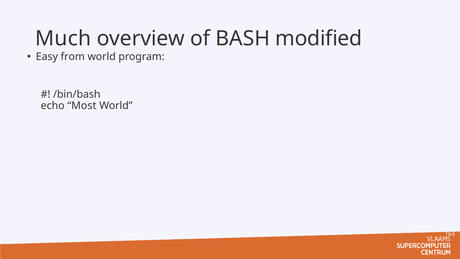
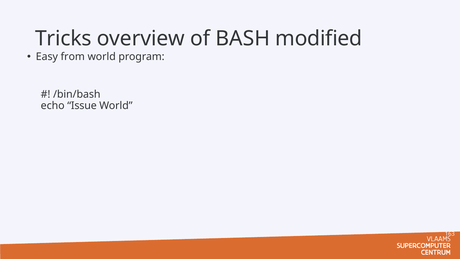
Much: Much -> Tricks (63, 39)
Most: Most -> Issue (82, 106)
